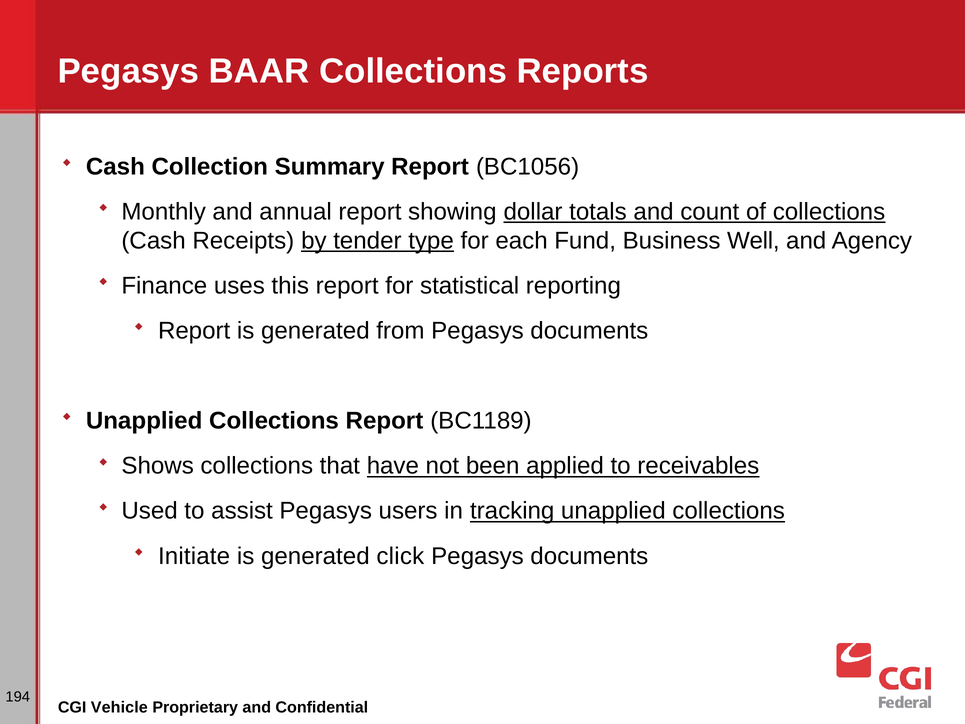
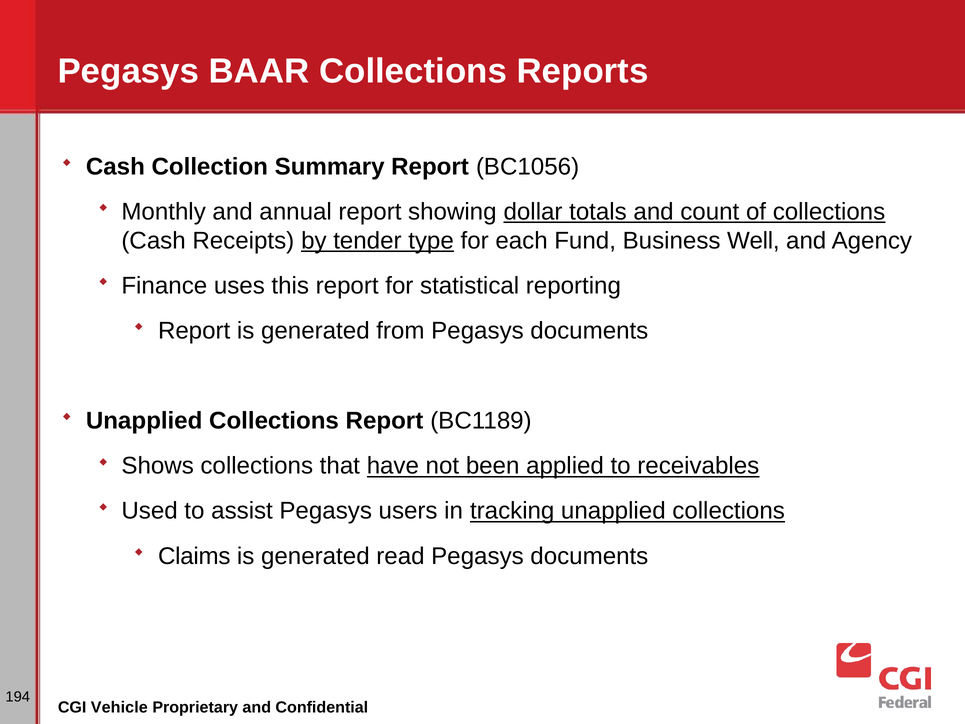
Initiate: Initiate -> Claims (194, 556)
click: click -> read (400, 556)
